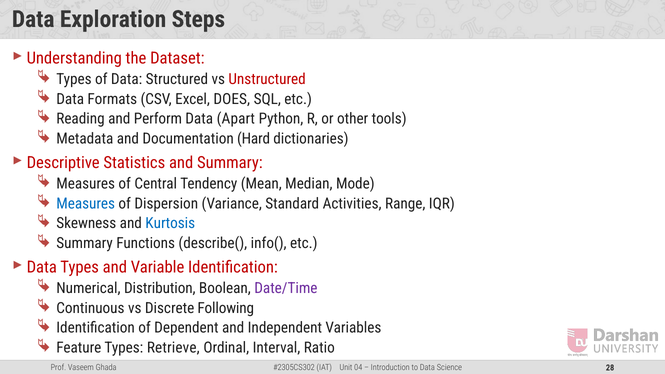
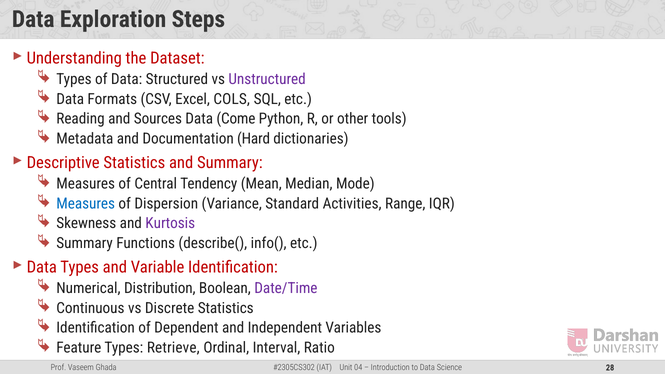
Unstructured colour: red -> purple (267, 79)
DOES: DOES -> COLS (232, 99)
Perform: Perform -> Sources (158, 119)
Apart: Apart -> Come (236, 119)
Kurtosis colour: blue -> purple (170, 223)
Discrete Following: Following -> Statistics (226, 308)
